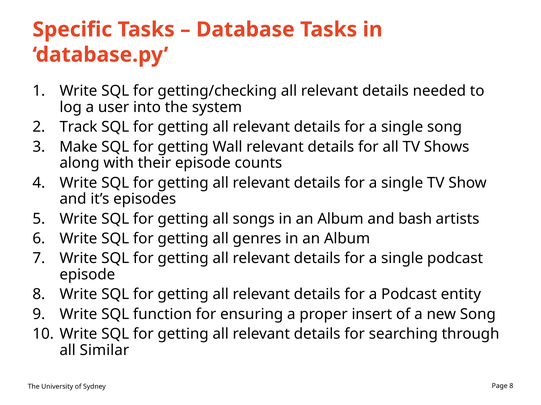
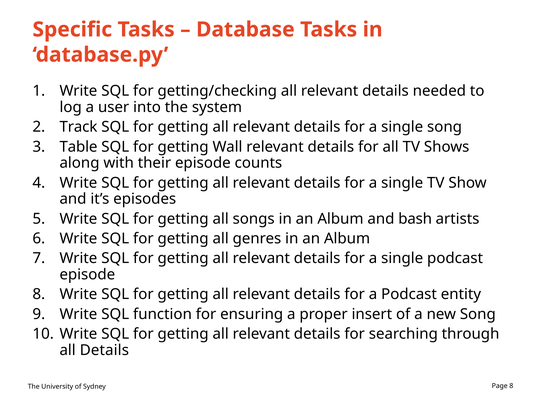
Make: Make -> Table (78, 147)
all Similar: Similar -> Details (104, 351)
